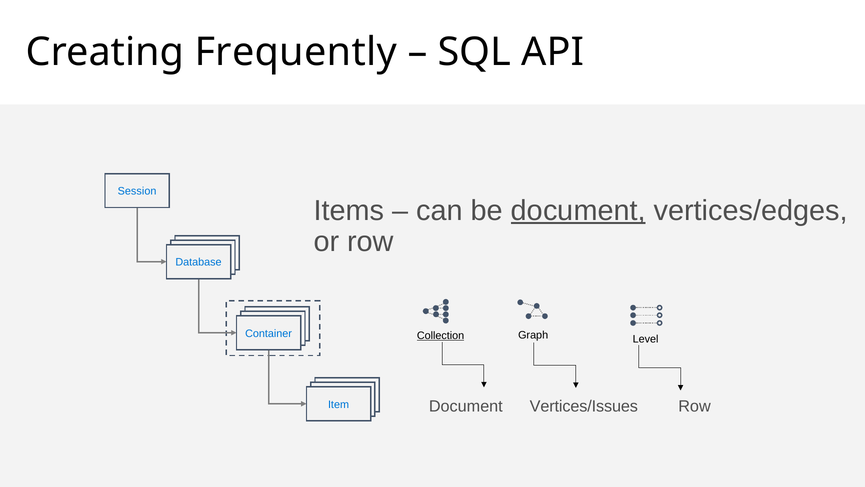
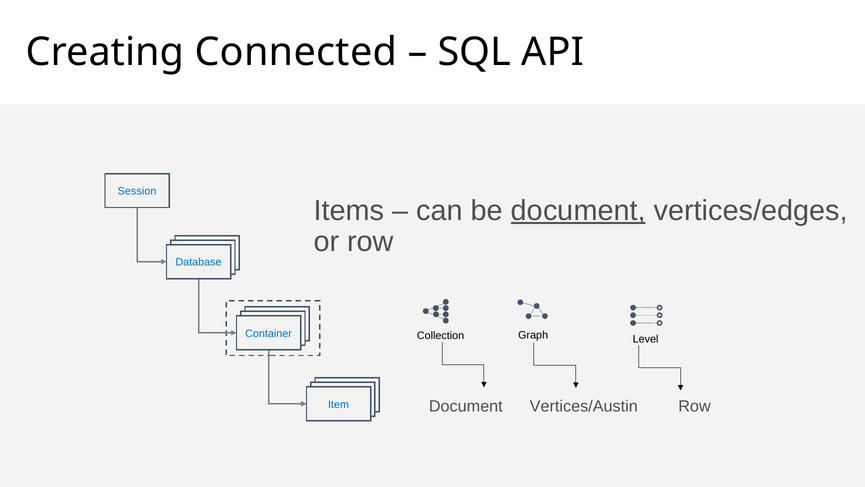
Frequently: Frequently -> Connected (296, 52)
Collection underline: present -> none (441, 335)
Vertices/Issues: Vertices/Issues -> Vertices/Austin (584, 406)
